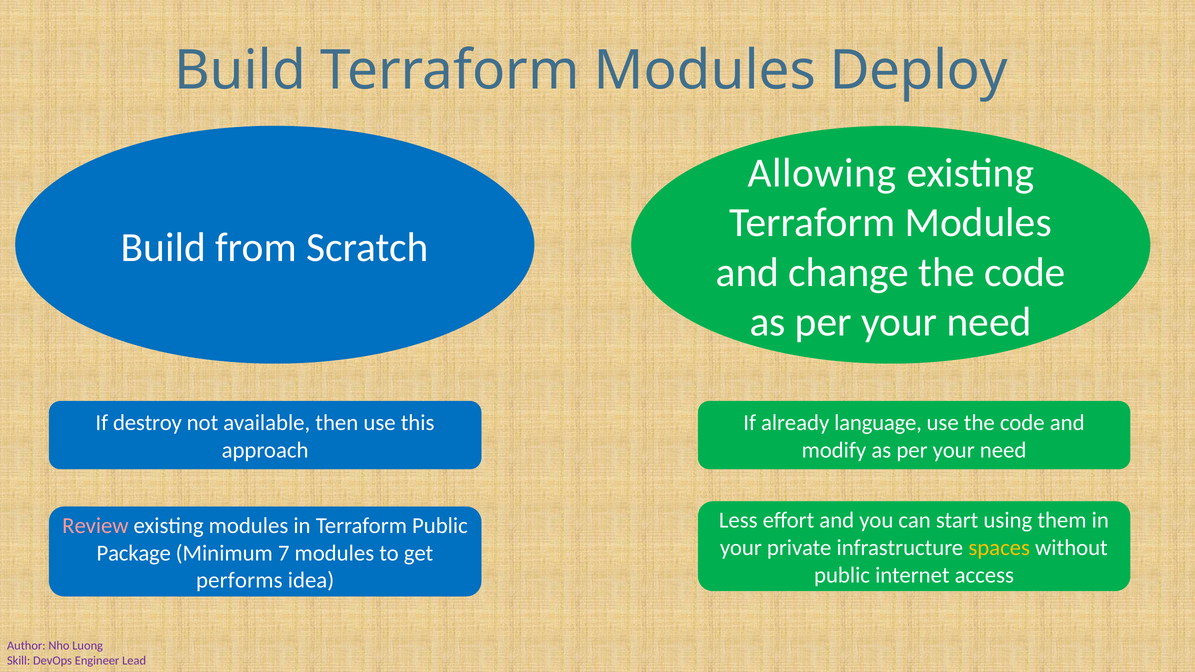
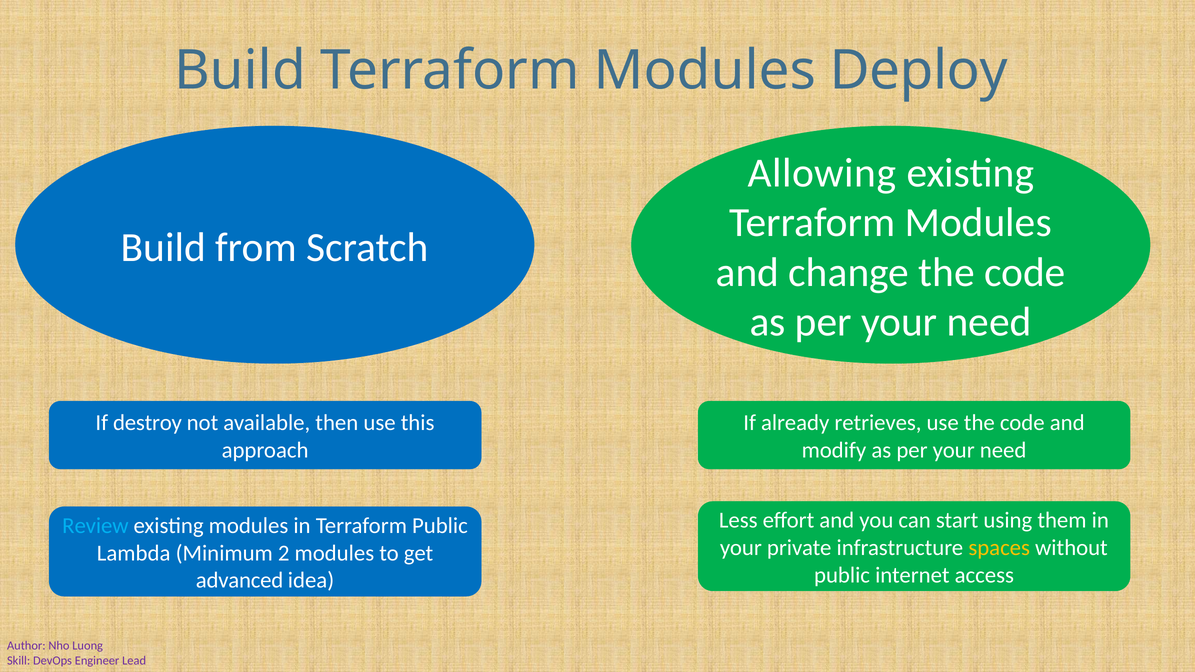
language: language -> retrieves (878, 423)
Review colour: pink -> light blue (95, 526)
Package: Package -> Lambda (134, 553)
7: 7 -> 2 (284, 553)
performs: performs -> advanced (240, 581)
